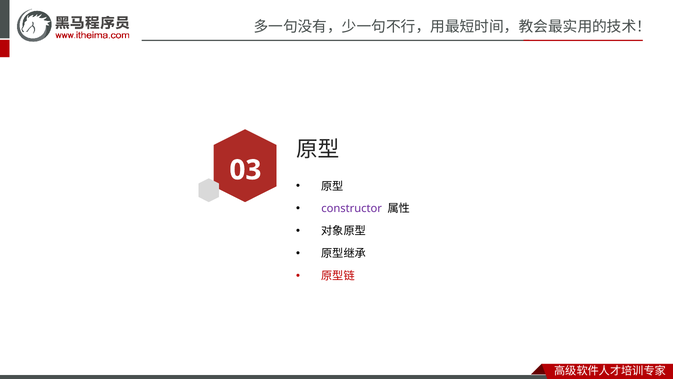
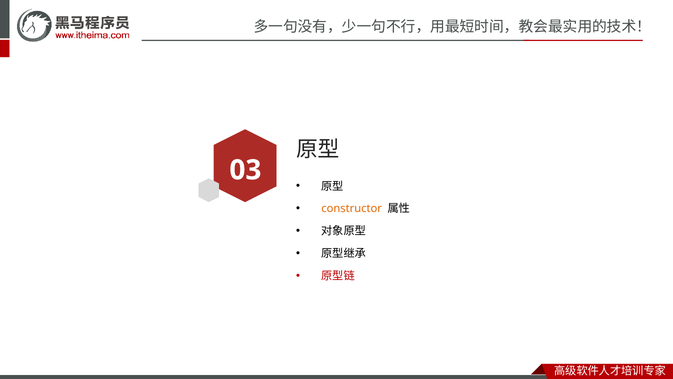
constructor colour: purple -> orange (352, 209)
